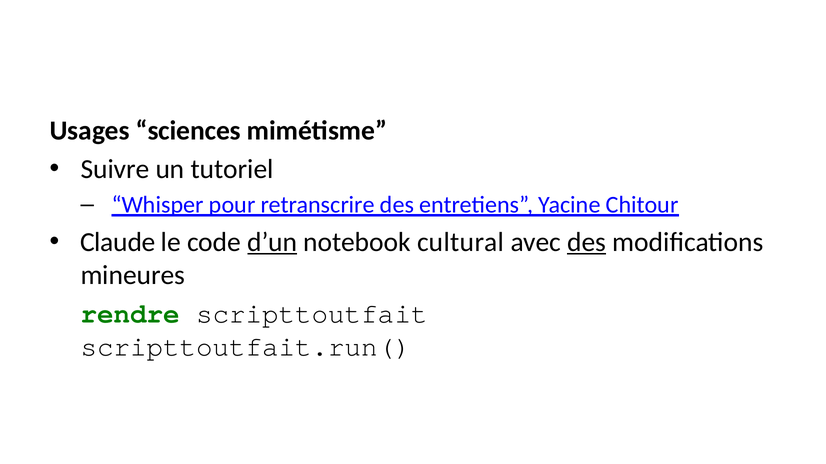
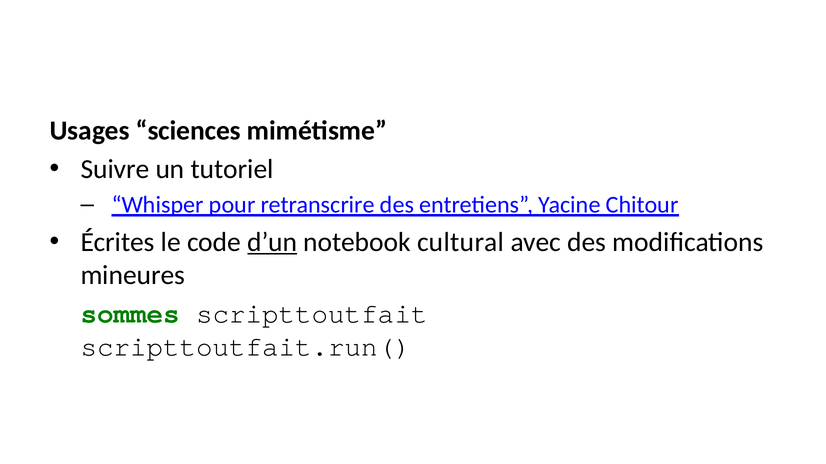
Claude: Claude -> Écrites (118, 242)
des underline: present -> none (587, 242)
rendre: rendre -> sommes (130, 314)
